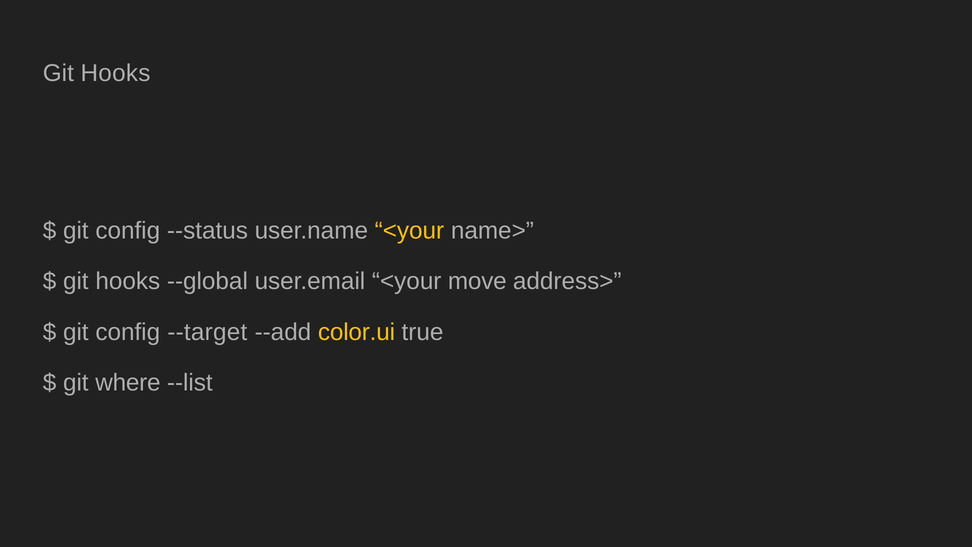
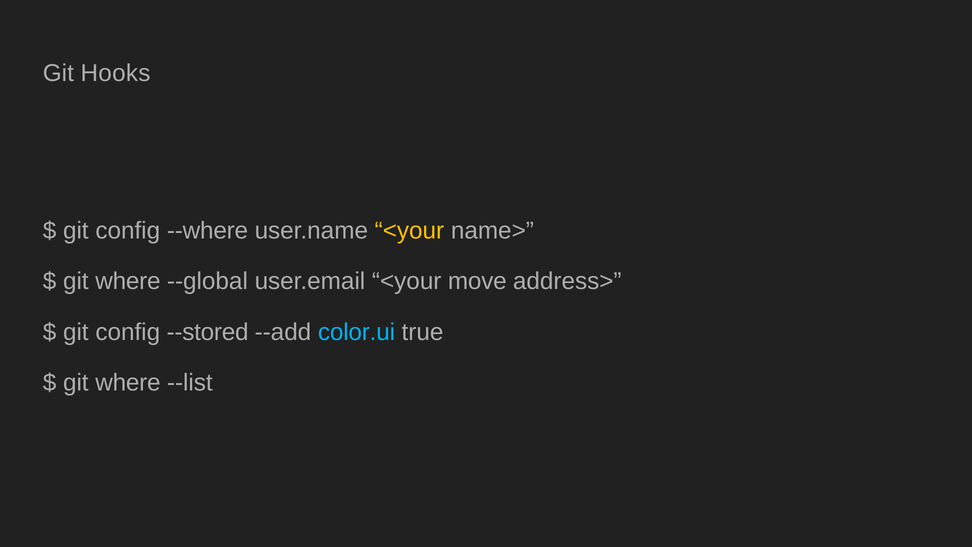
--status: --status -> --where (208, 230)
hooks: hooks -> where (128, 281)
--target: --target -> --stored (208, 332)
color.ui colour: yellow -> light blue (356, 332)
